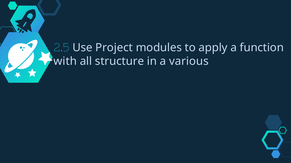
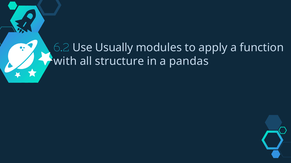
2.5: 2.5 -> 6.2 (61, 48)
Project: Project -> Usually (114, 48)
various: various -> pandas (189, 61)
